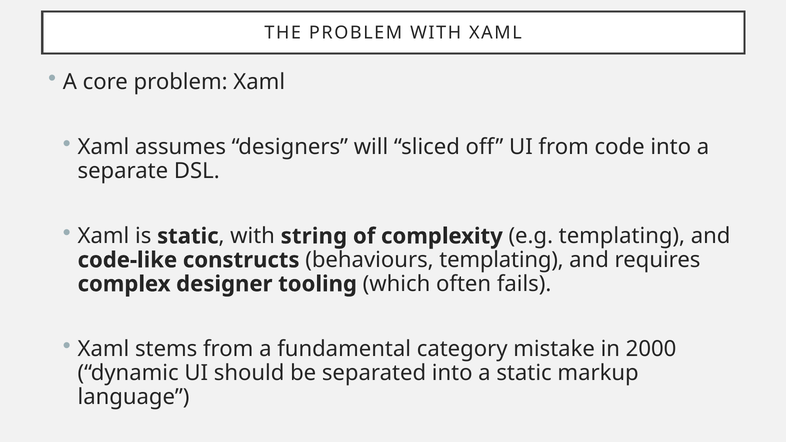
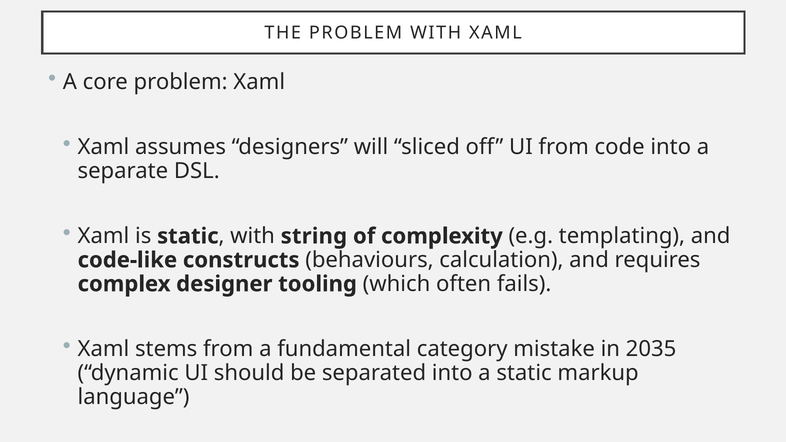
behaviours templating: templating -> calculation (501, 260)
2000: 2000 -> 2035 (651, 349)
